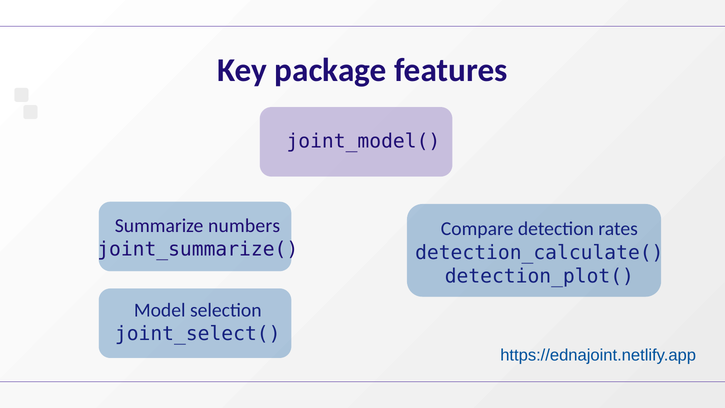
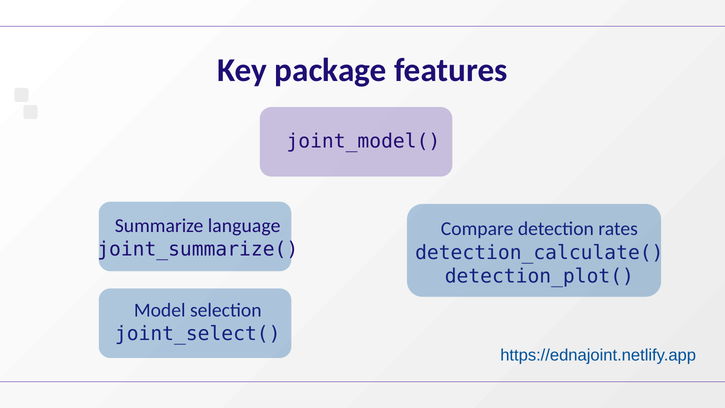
numbers: numbers -> language (244, 226)
